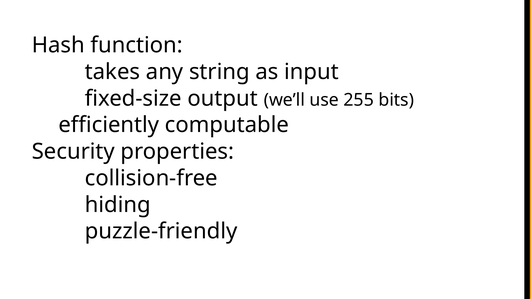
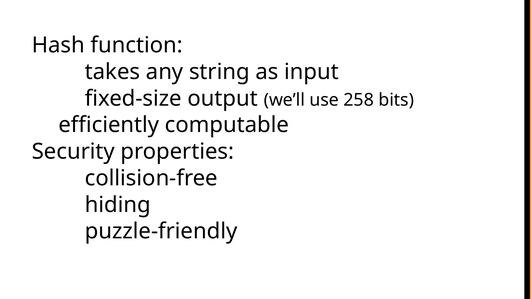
255: 255 -> 258 (359, 100)
